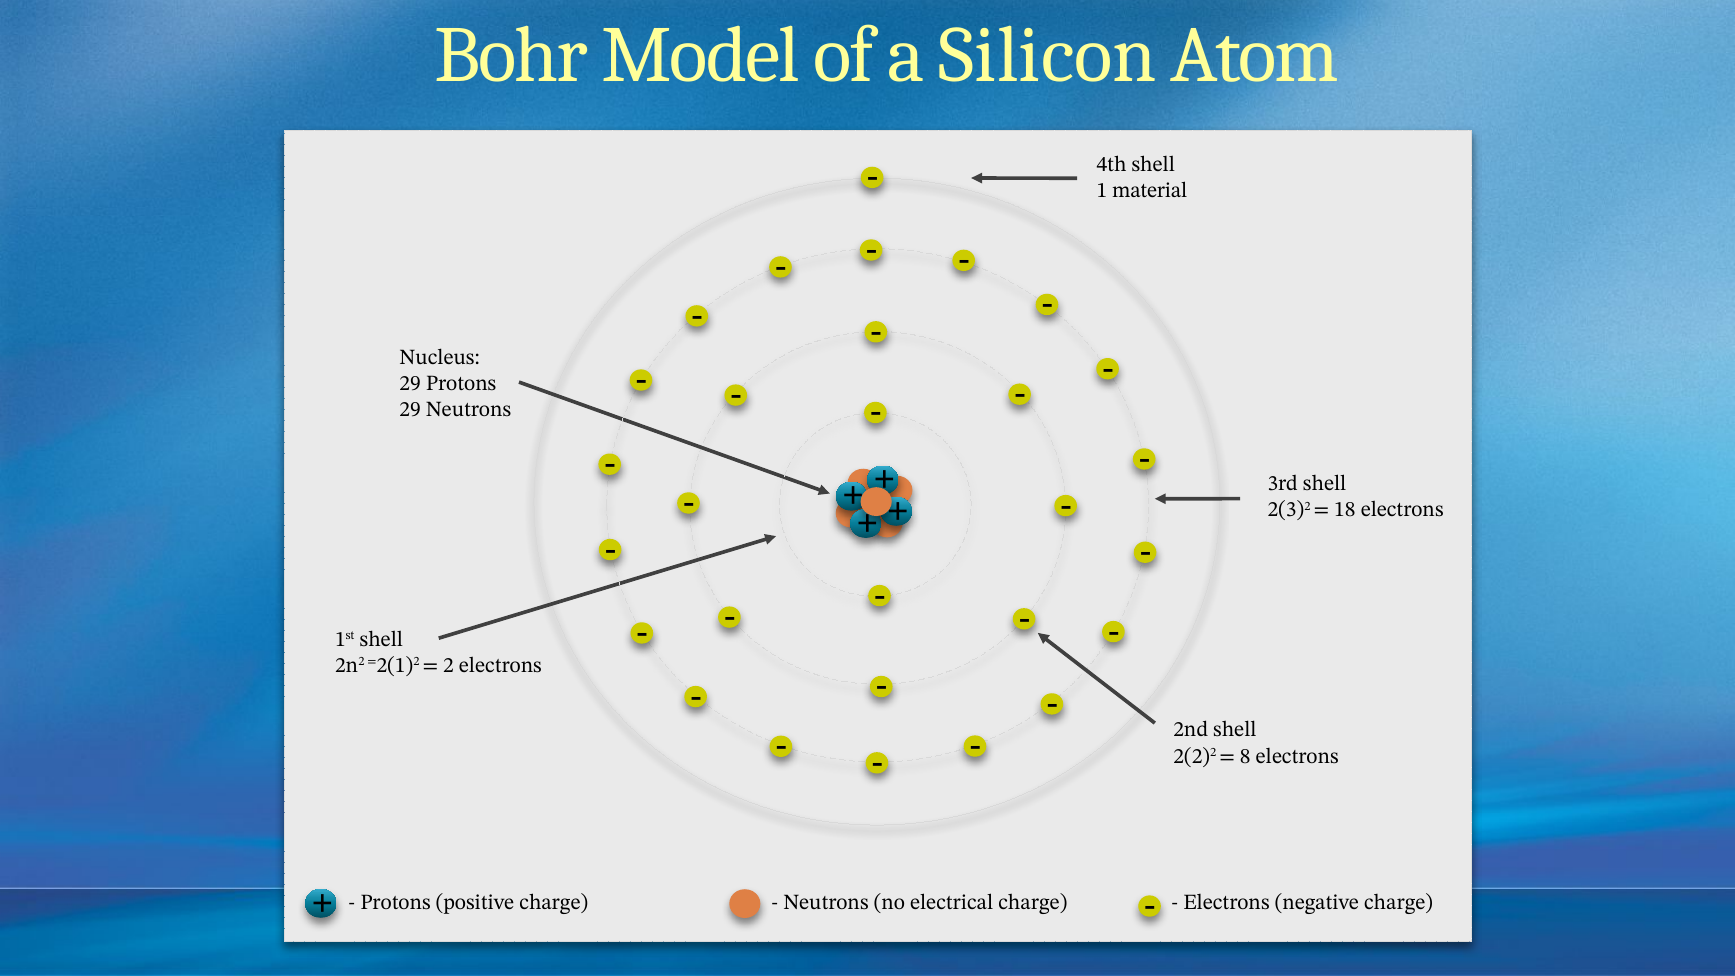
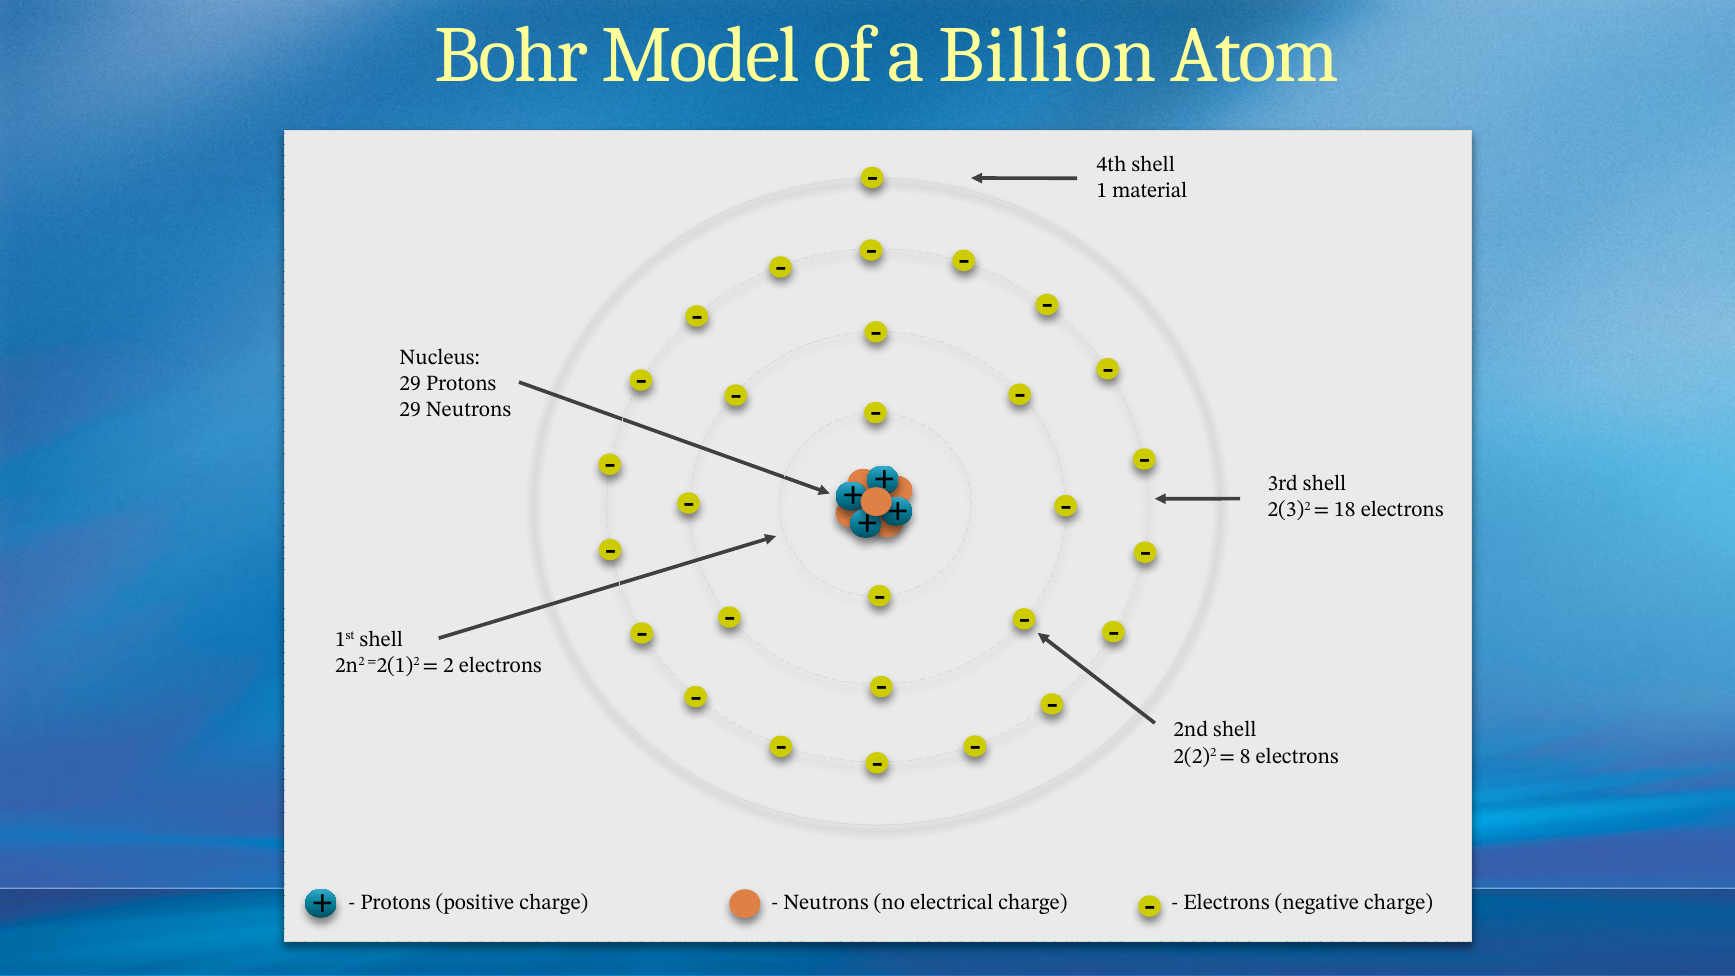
Silicon: Silicon -> Billion (1048, 55)
